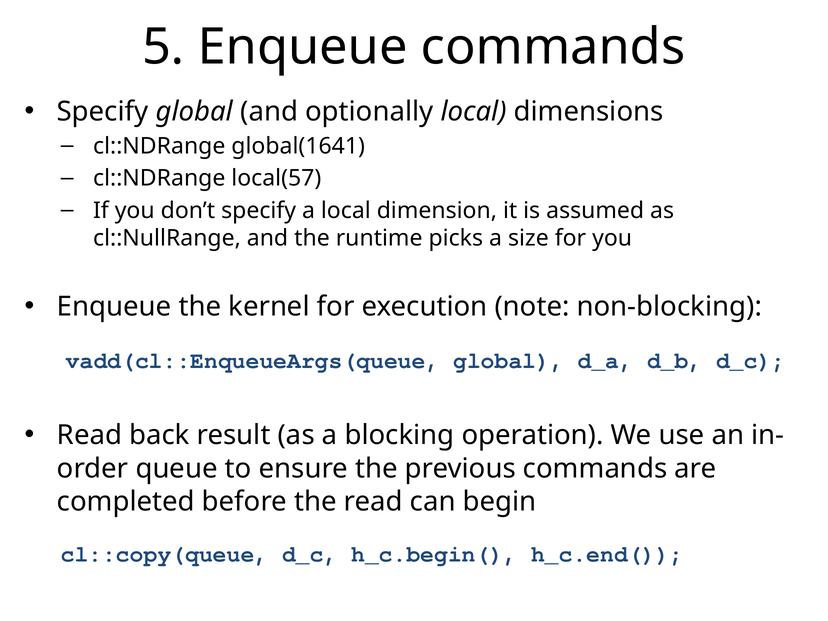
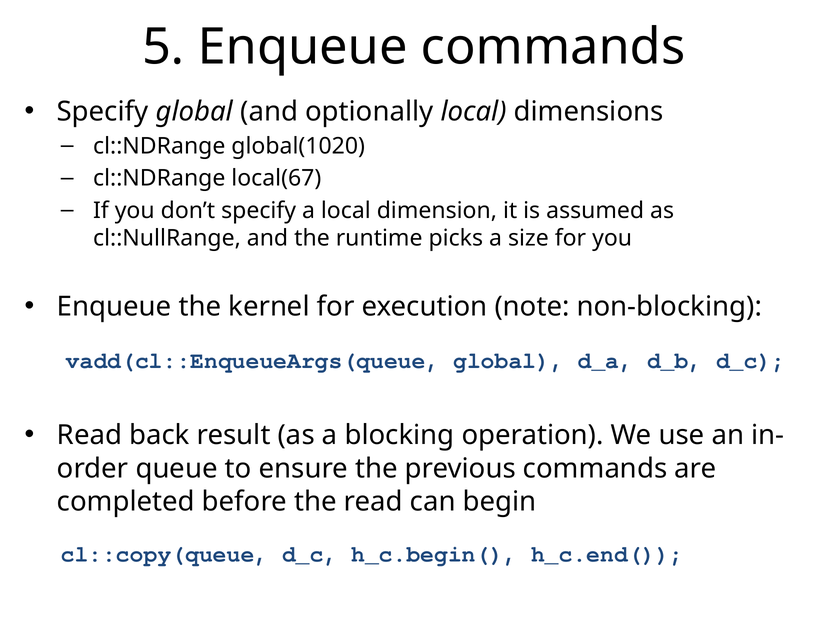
global(1641: global(1641 -> global(1020 (298, 146)
local(57: local(57 -> local(67 (276, 178)
